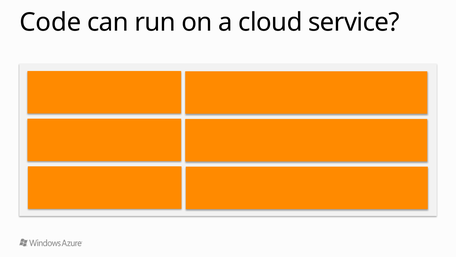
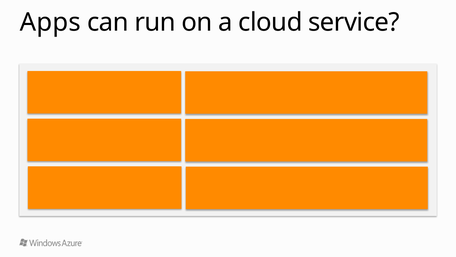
Code: Code -> Apps (50, 22)
